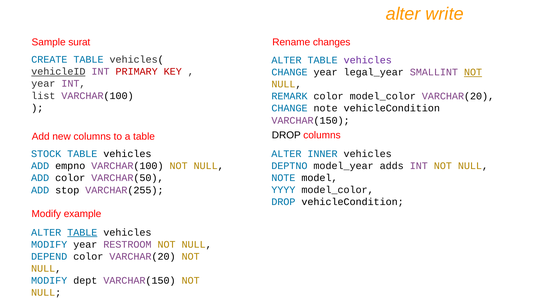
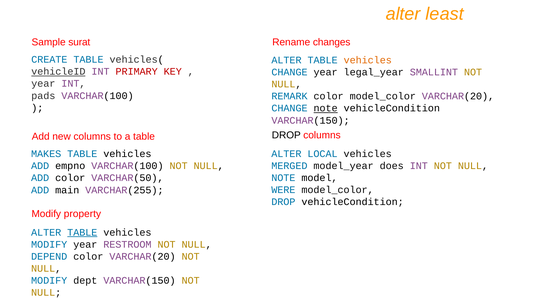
write: write -> least (445, 14)
vehicles colour: purple -> orange (368, 60)
NOT underline: present -> none (473, 72)
list: list -> pads (43, 96)
note underline: none -> present (326, 108)
STOCK: STOCK -> MAKES (46, 154)
INNER: INNER -> LOCAL (323, 154)
DEPTNO: DEPTNO -> MERGED (289, 166)
adds: adds -> does (392, 166)
stop: stop -> main (67, 190)
YYYY: YYYY -> WERE (283, 190)
example: example -> property (82, 214)
